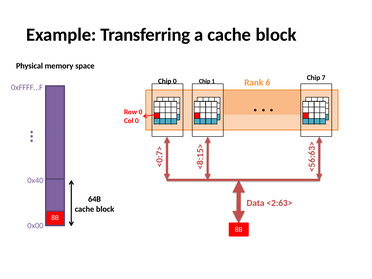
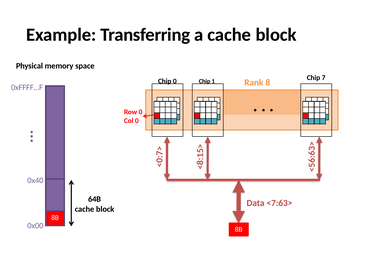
Rank 6: 6 -> 8 (268, 82)
<2:63>: <2:63> -> <7:63> (279, 203)
